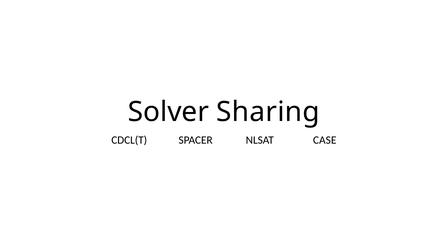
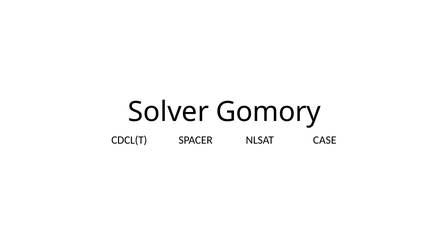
Sharing: Sharing -> Gomory (268, 112)
